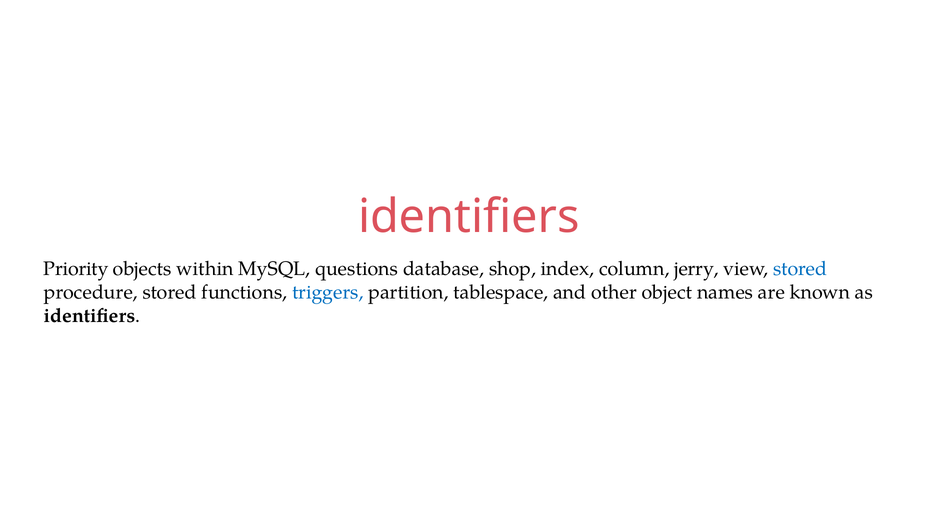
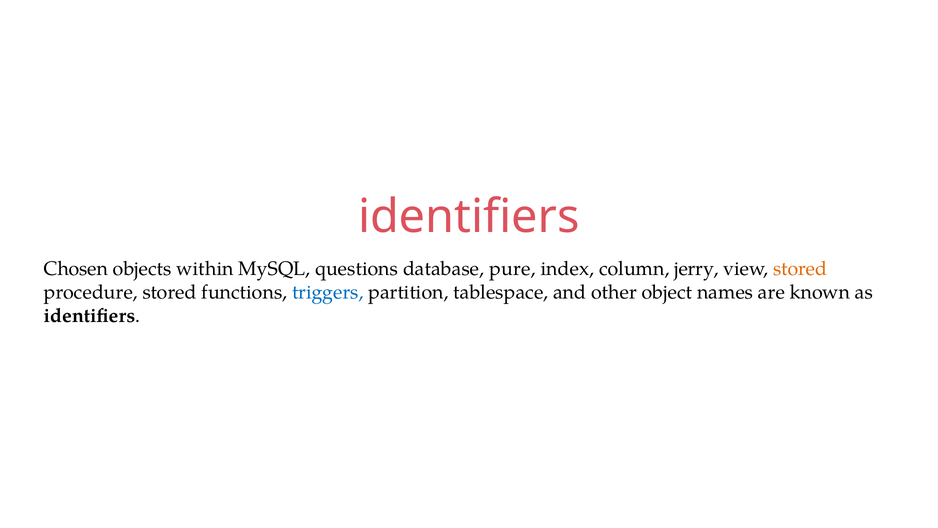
Priority: Priority -> Chosen (76, 269)
shop: shop -> pure (512, 269)
stored colour: blue -> orange (800, 269)
